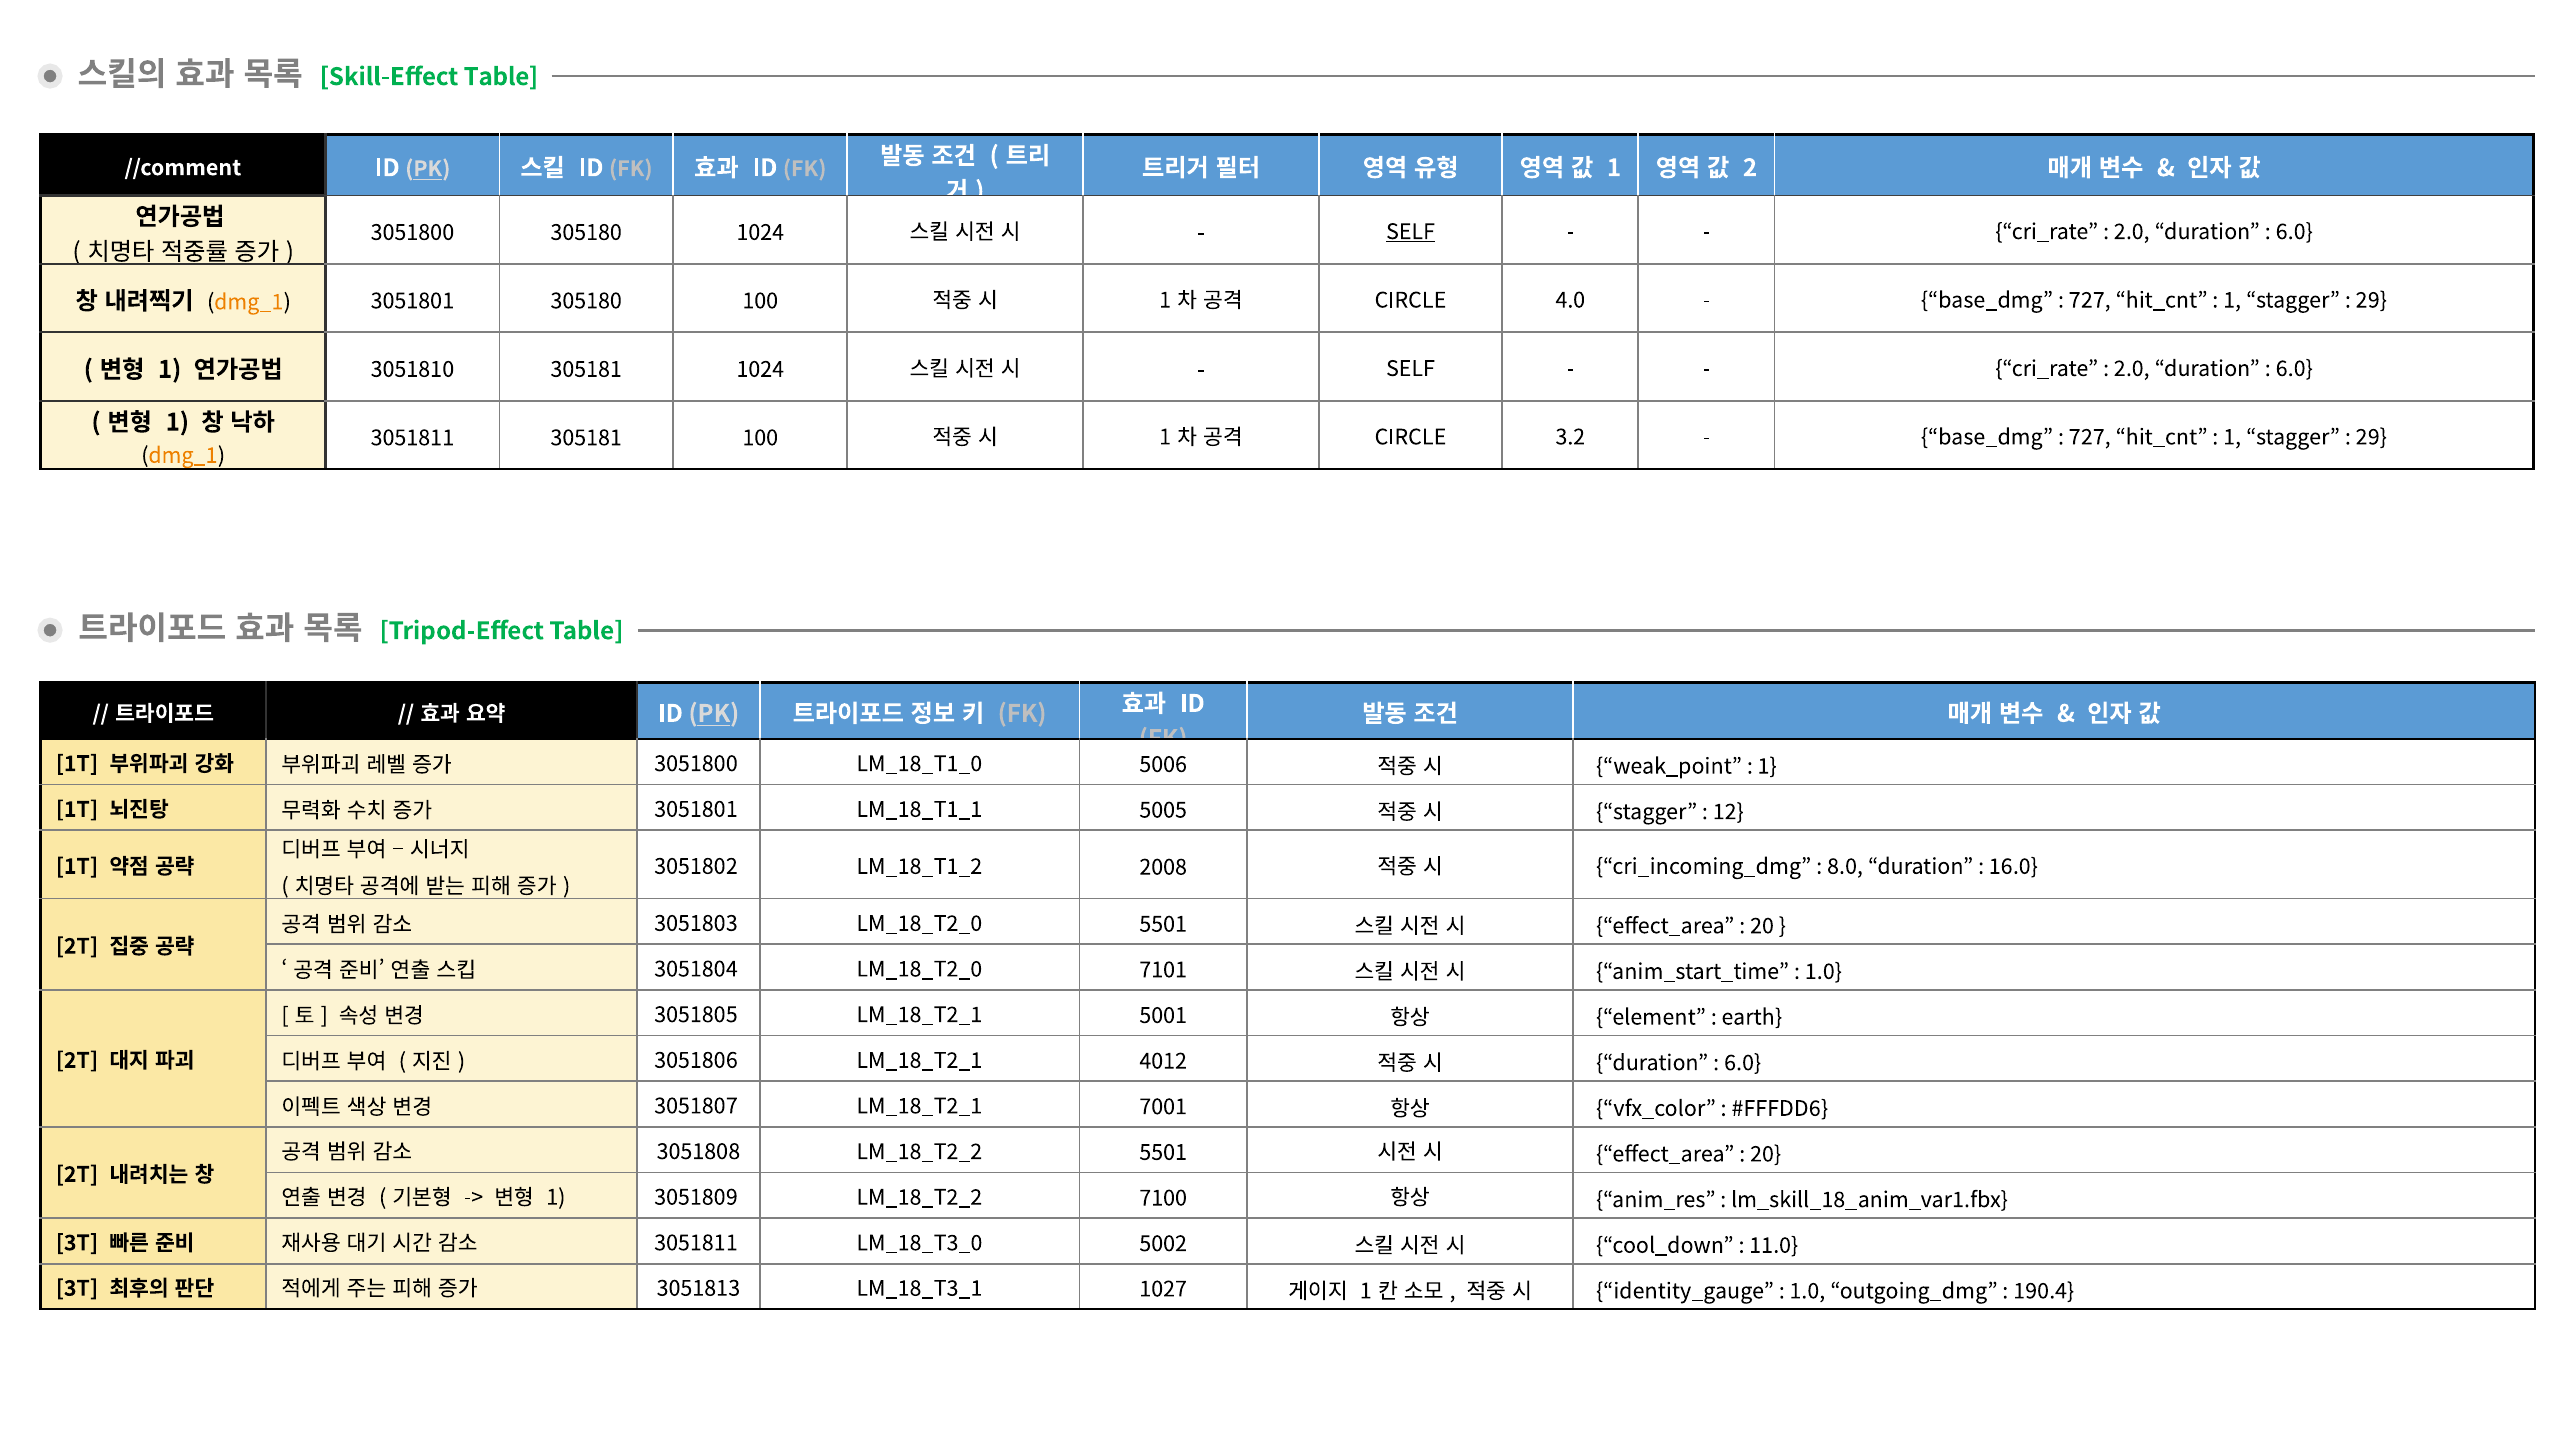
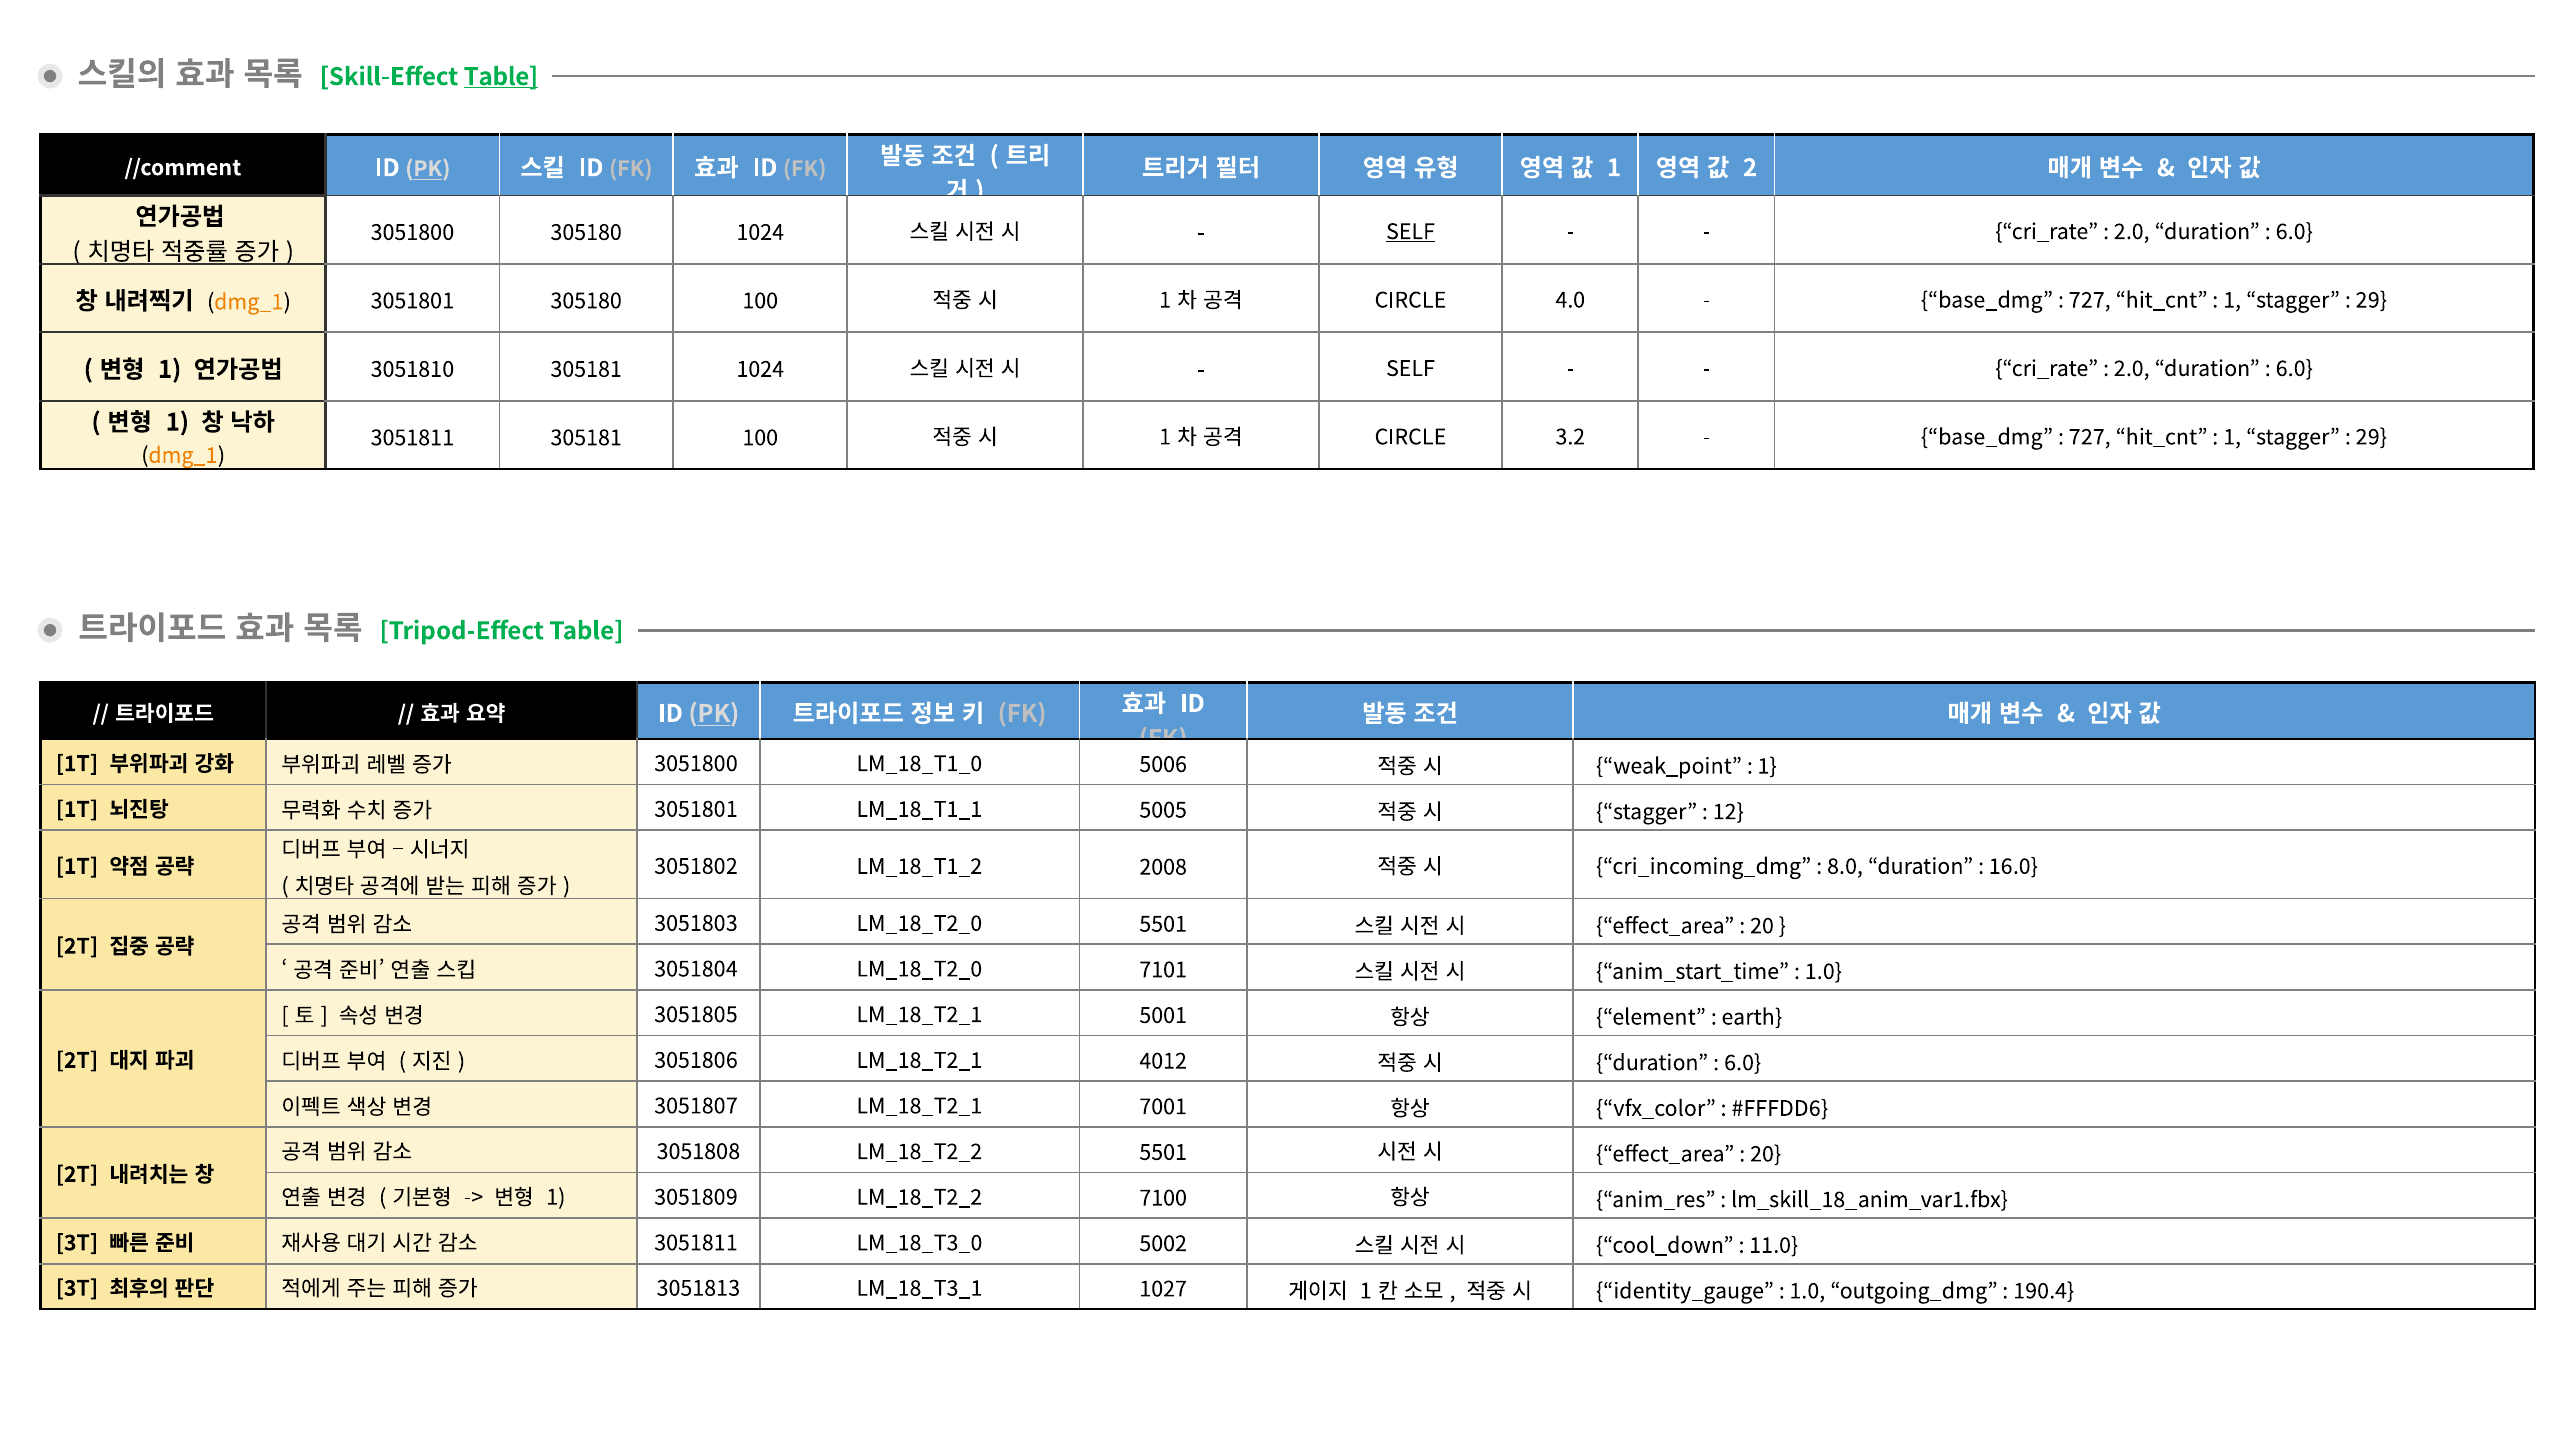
Table underline: none -> present (501, 77)
